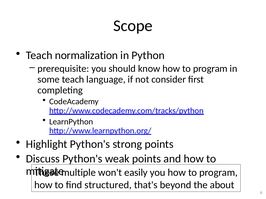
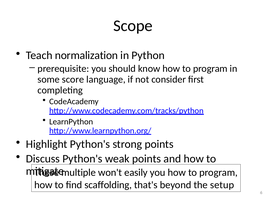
some teach: teach -> score (73, 80)
structured: structured -> scaffolding (108, 185)
about: about -> setup (222, 185)
